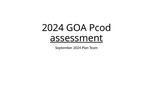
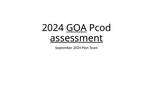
GOA underline: none -> present (76, 28)
